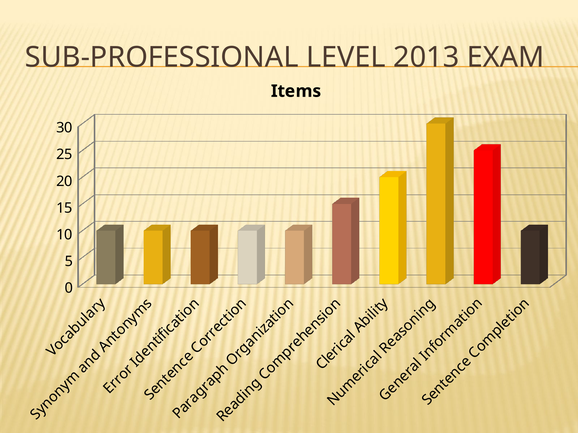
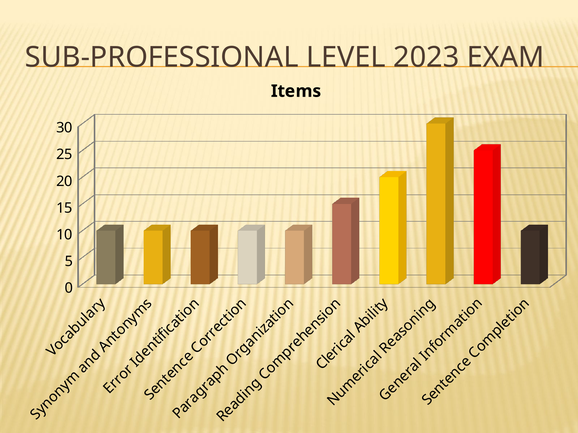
2013: 2013 -> 2023 (426, 57)
